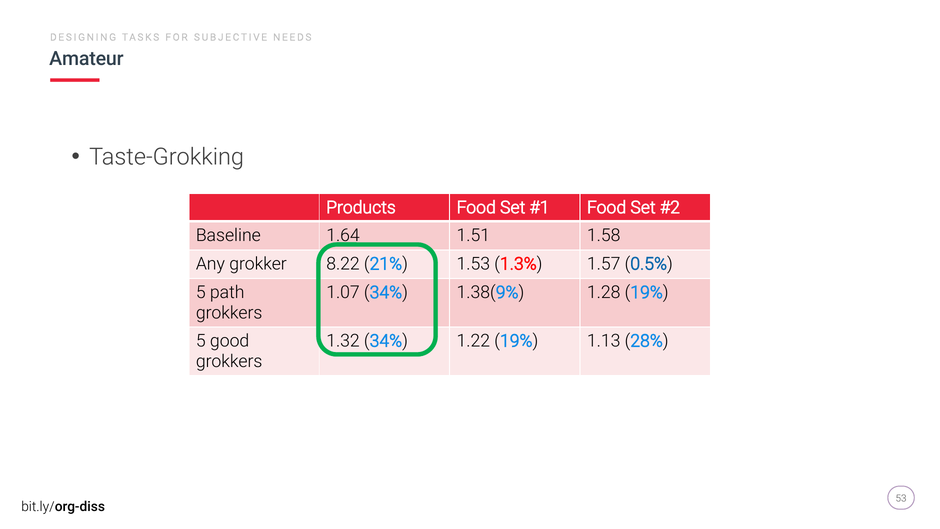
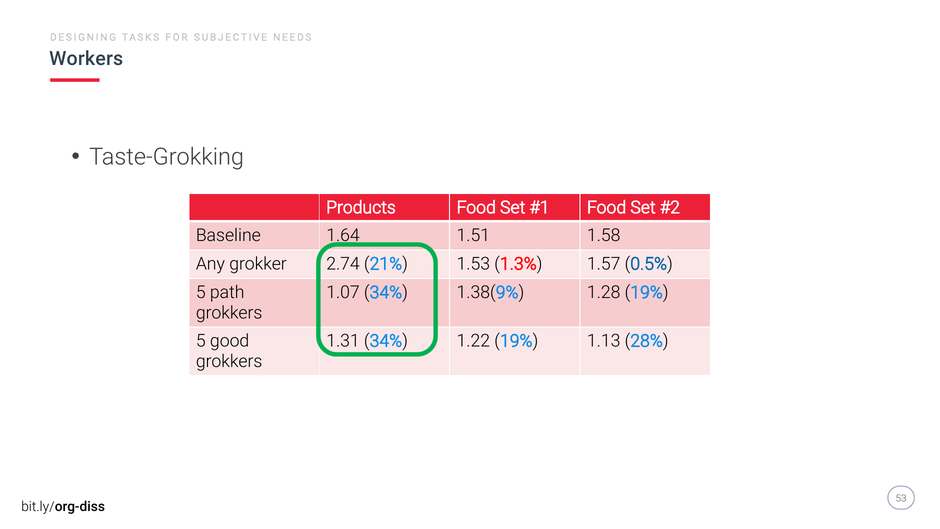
Amateur: Amateur -> Workers (86, 59)
8.22: 8.22 -> 2.74 (343, 264)
1.32: 1.32 -> 1.31 (343, 341)
